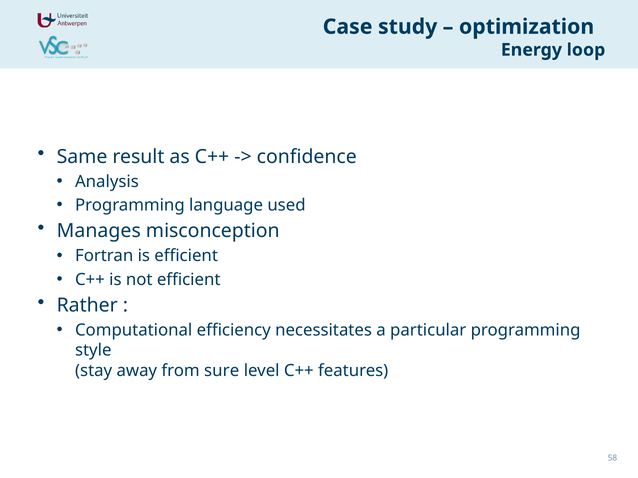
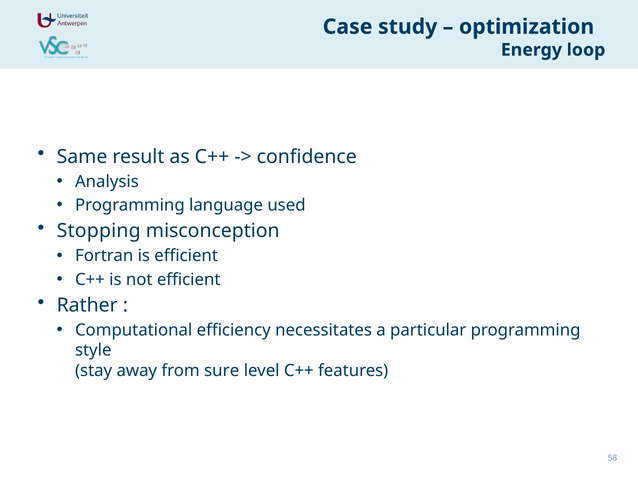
Manages: Manages -> Stopping (99, 231)
